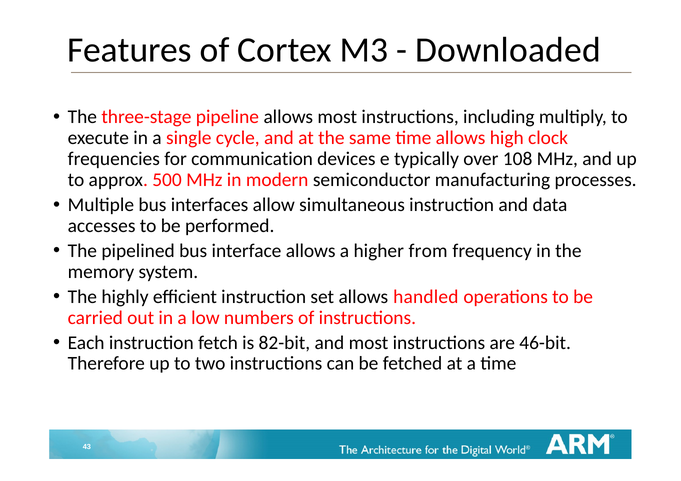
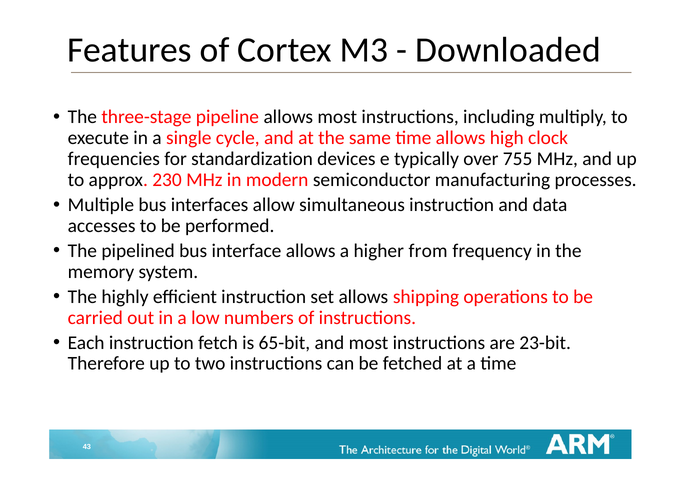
communication: communication -> standardization (252, 159)
108: 108 -> 755 (518, 159)
500: 500 -> 230 (167, 180)
handled: handled -> shipping (426, 297)
82-bit: 82-bit -> 65-bit (284, 343)
46-bit: 46-bit -> 23-bit (545, 343)
